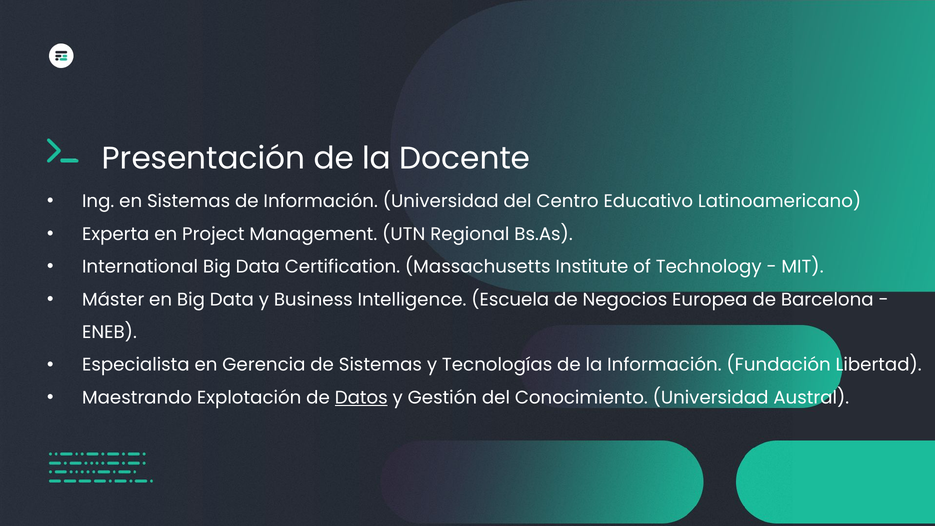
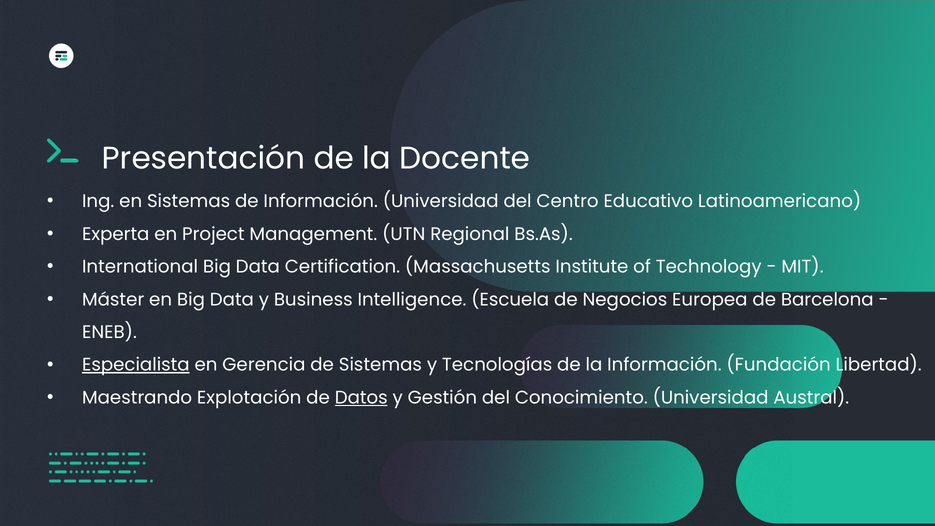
Especialista underline: none -> present (136, 365)
